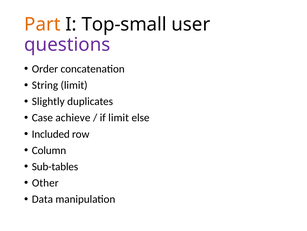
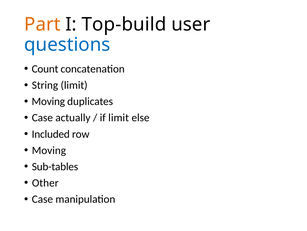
Top-small: Top-small -> Top-build (124, 24)
questions colour: purple -> blue (67, 45)
Order: Order -> Count (45, 69)
Slightly: Slightly -> Moving (48, 101)
achieve: achieve -> actually (73, 117)
Column: Column -> Moving (49, 150)
Data: Data -> Case (42, 199)
